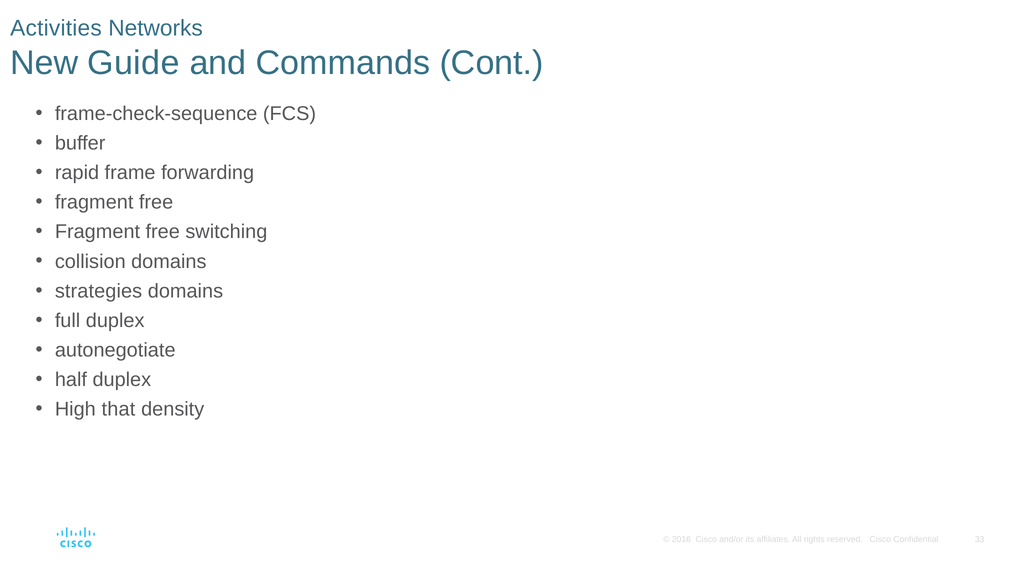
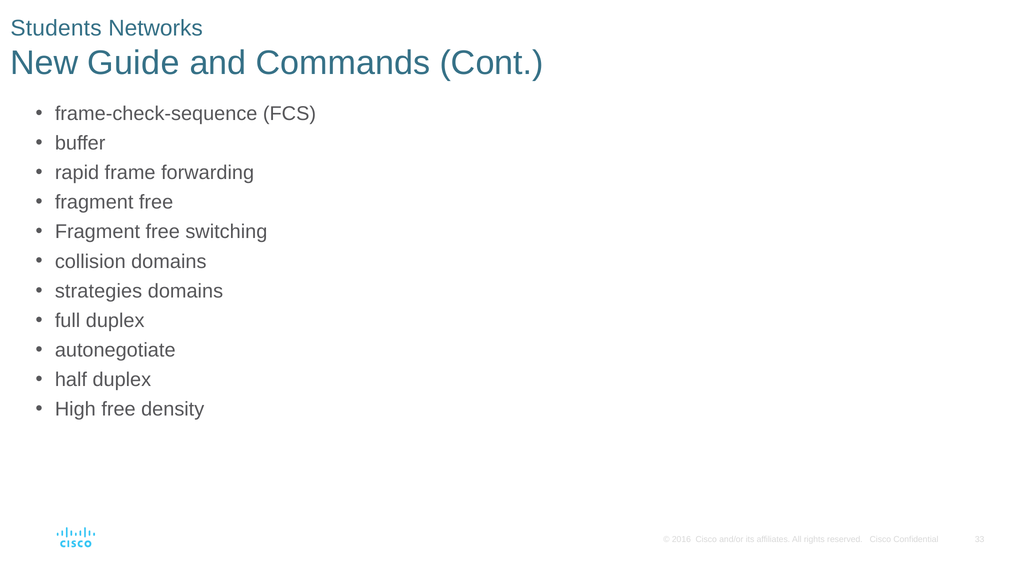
Activities: Activities -> Students (56, 28)
High that: that -> free (119, 410)
